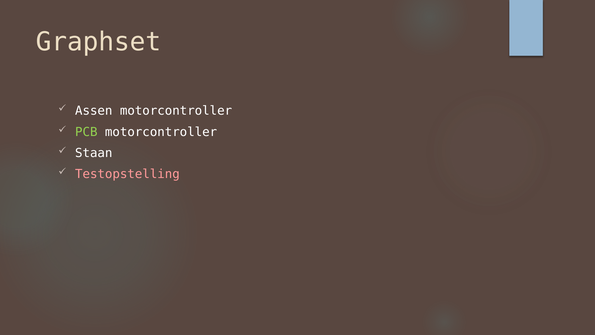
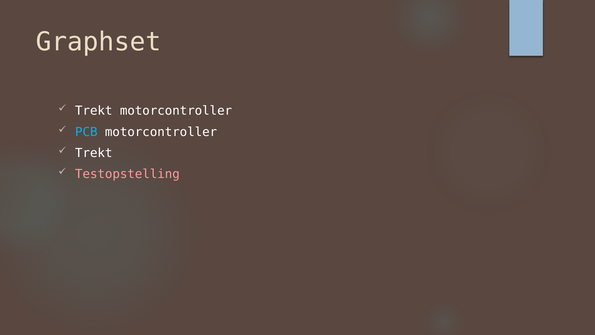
Assen: Assen -> Trekt (94, 111)
PCB colour: light green -> light blue (86, 132)
Staan: Staan -> Trekt (94, 153)
